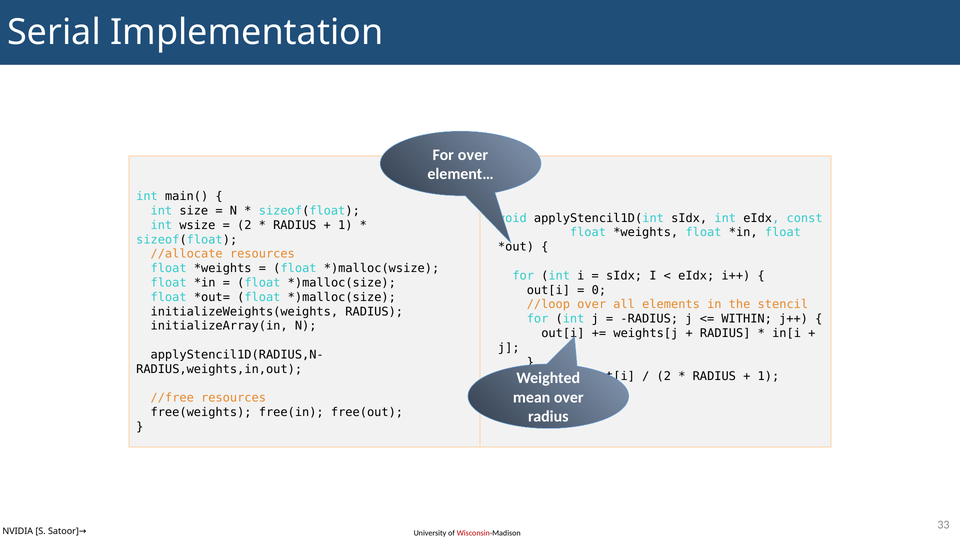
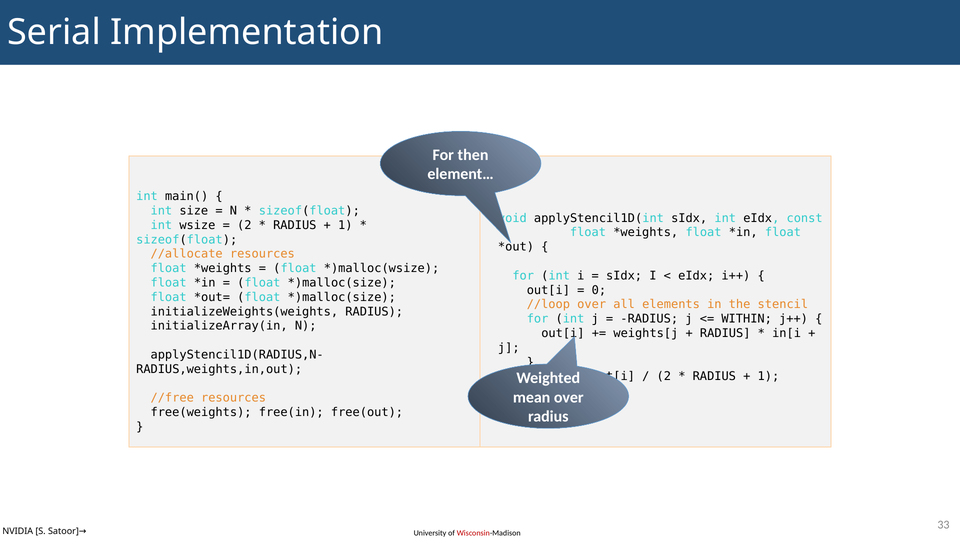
For over: over -> then (473, 155)
